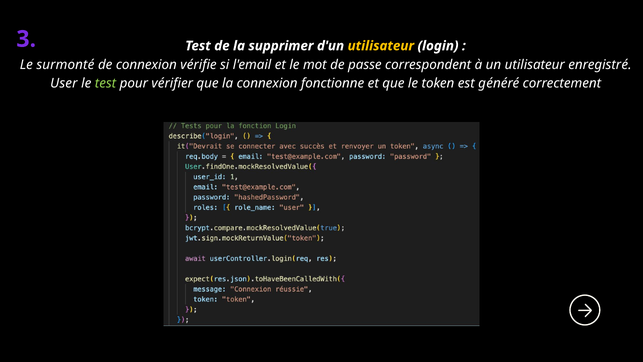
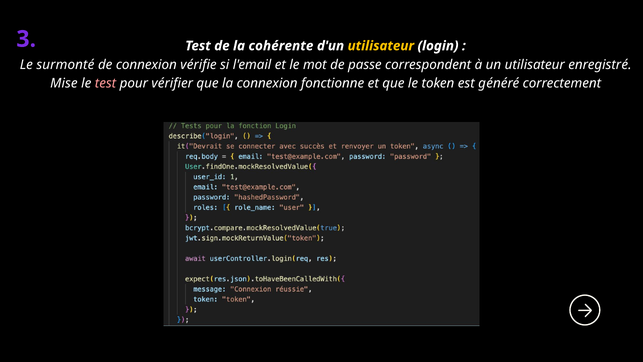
supprimer: supprimer -> cohérente (281, 46)
User: User -> Mise (64, 83)
test colour: light green -> pink (106, 83)
